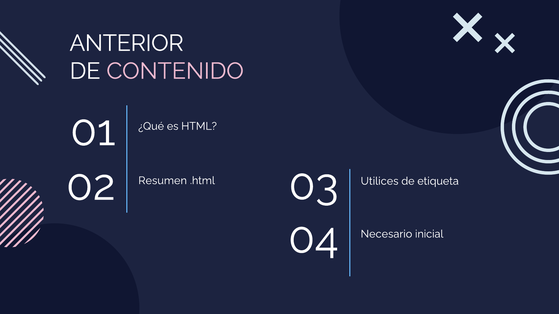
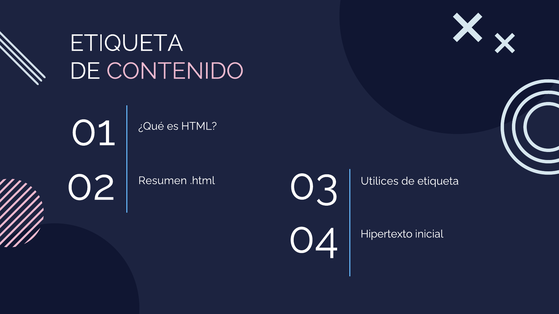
ANTERIOR: ANTERIOR -> ETIQUETA (126, 43)
Necesario: Necesario -> Hipertexto (387, 234)
